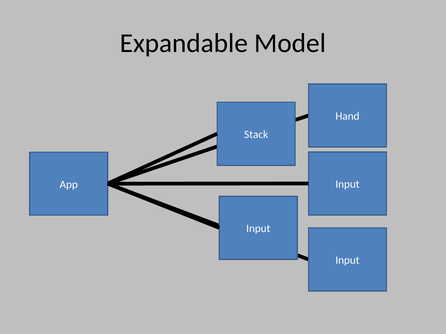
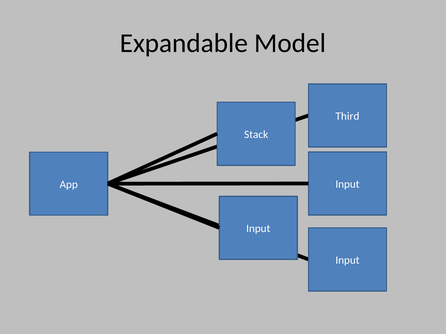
Hand: Hand -> Third (347, 116)
